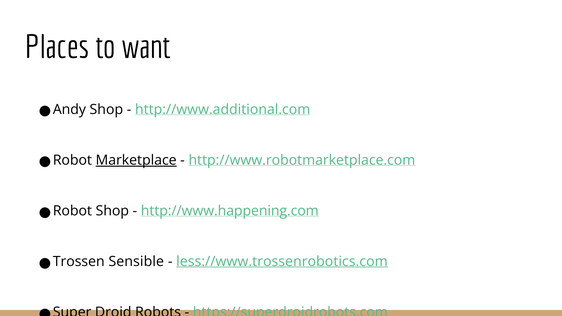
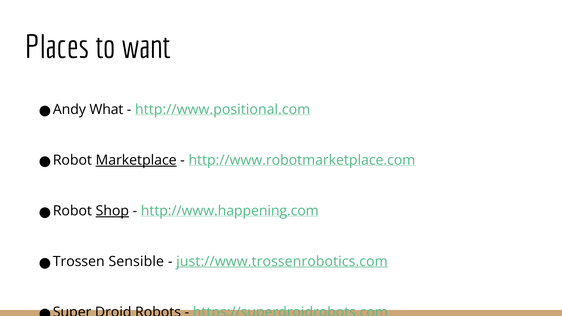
Shop: Shop -> What (106, 109)
http://www.additional.com: http://www.additional.com -> http://www.positional.com (223, 109)
Shop underline: none -> present (112, 211)
less://www.trossenrobotics.com: less://www.trossenrobotics.com -> just://www.trossenrobotics.com (282, 262)
